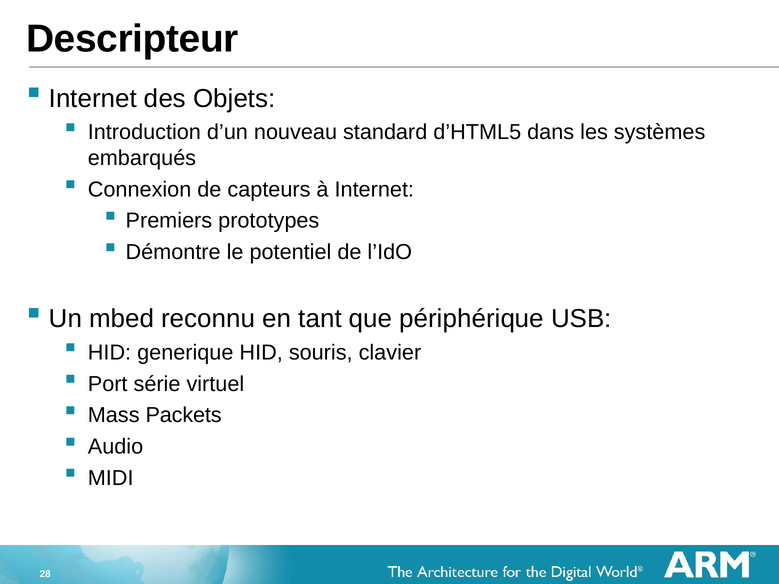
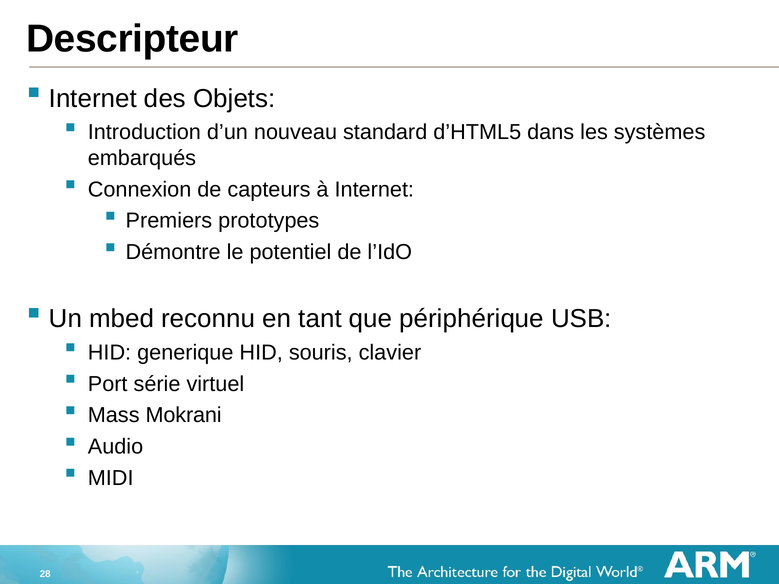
Packets: Packets -> Mokrani (184, 415)
